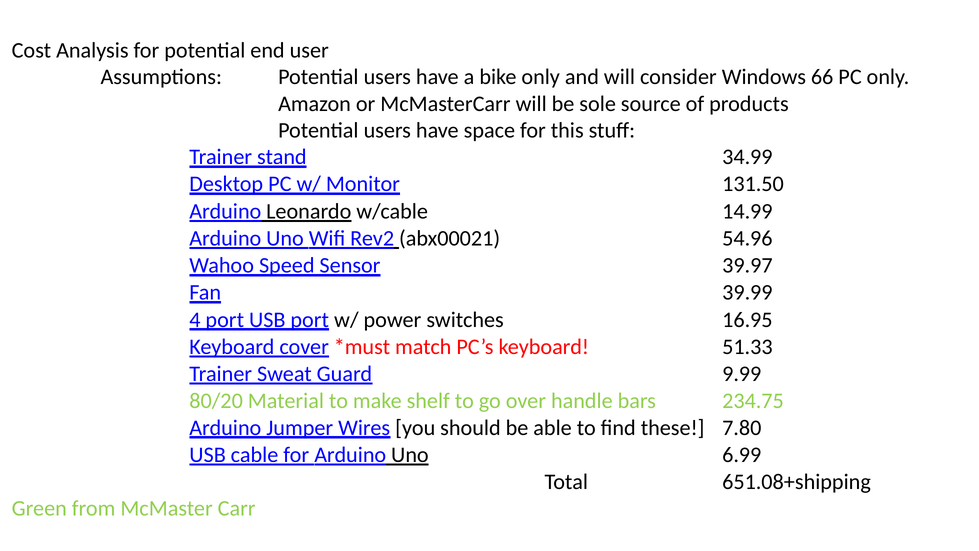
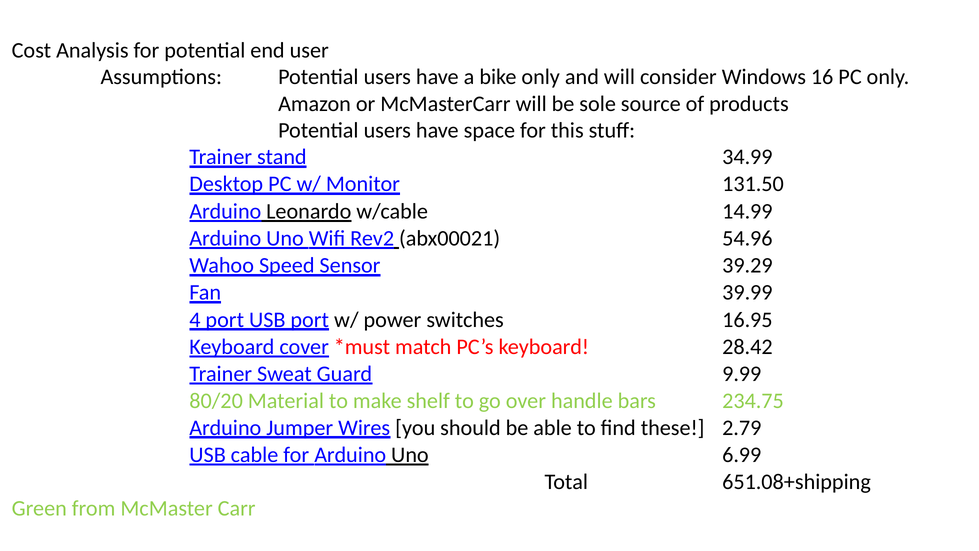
66: 66 -> 16 (822, 77)
39.97: 39.97 -> 39.29 (747, 265)
51.33: 51.33 -> 28.42 (747, 347)
7.80: 7.80 -> 2.79 (742, 427)
